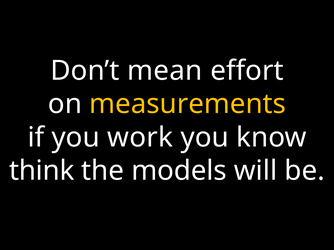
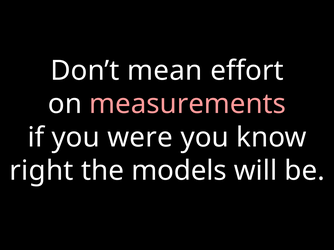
measurements colour: yellow -> pink (188, 104)
work: work -> were (140, 138)
think: think -> right (41, 171)
